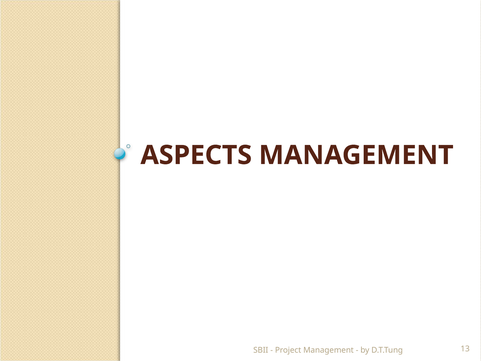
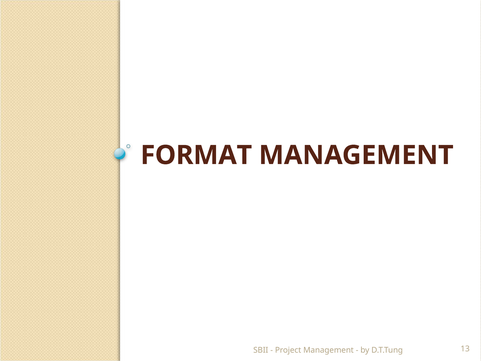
ASPECTS: ASPECTS -> FORMAT (196, 155)
